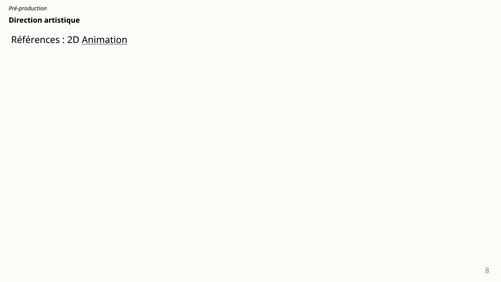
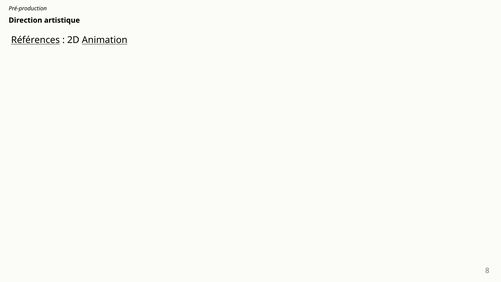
Références underline: none -> present (35, 40)
